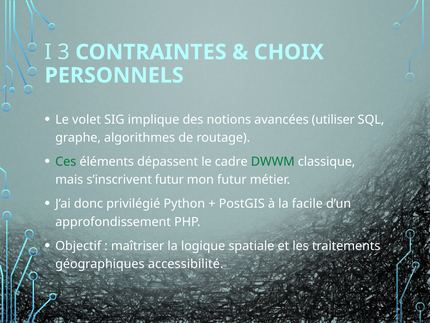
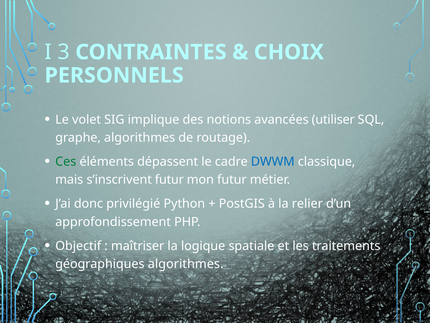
DWWM colour: green -> blue (273, 161)
facile: facile -> relier (307, 203)
géographiques accessibilité: accessibilité -> algorithmes (186, 264)
